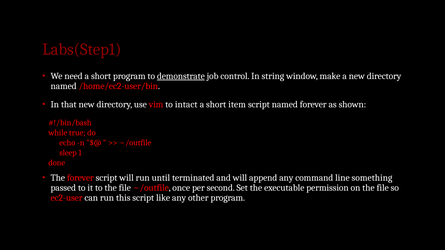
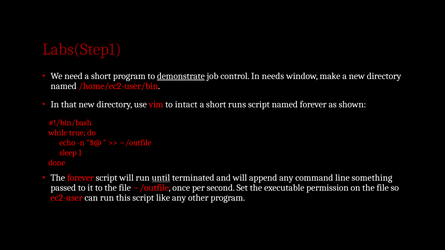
string: string -> needs (273, 76)
item: item -> runs (237, 105)
until underline: none -> present (161, 178)
